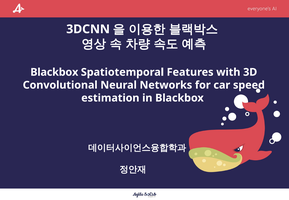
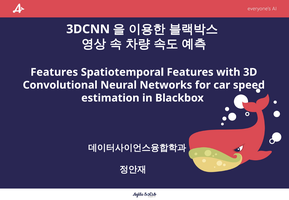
Blackbox: Blackbox -> Features (54, 72)
